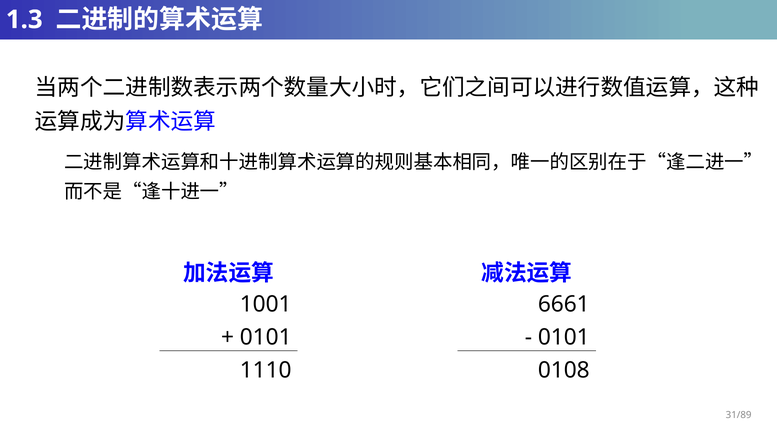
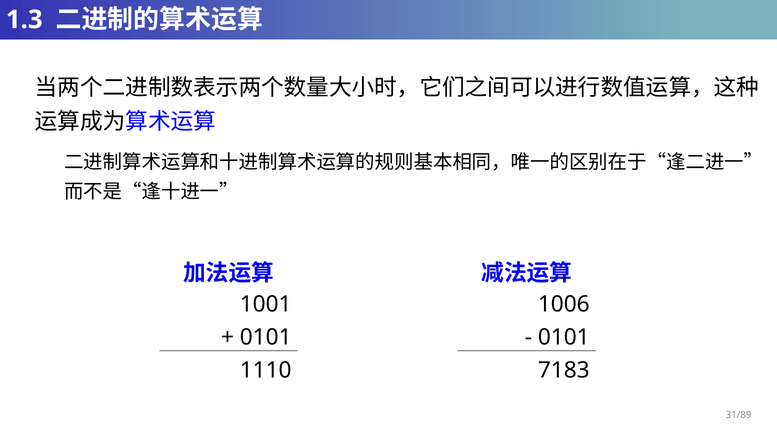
6661: 6661 -> 1006 (564, 304)
0108: 0108 -> 7183 (564, 370)
